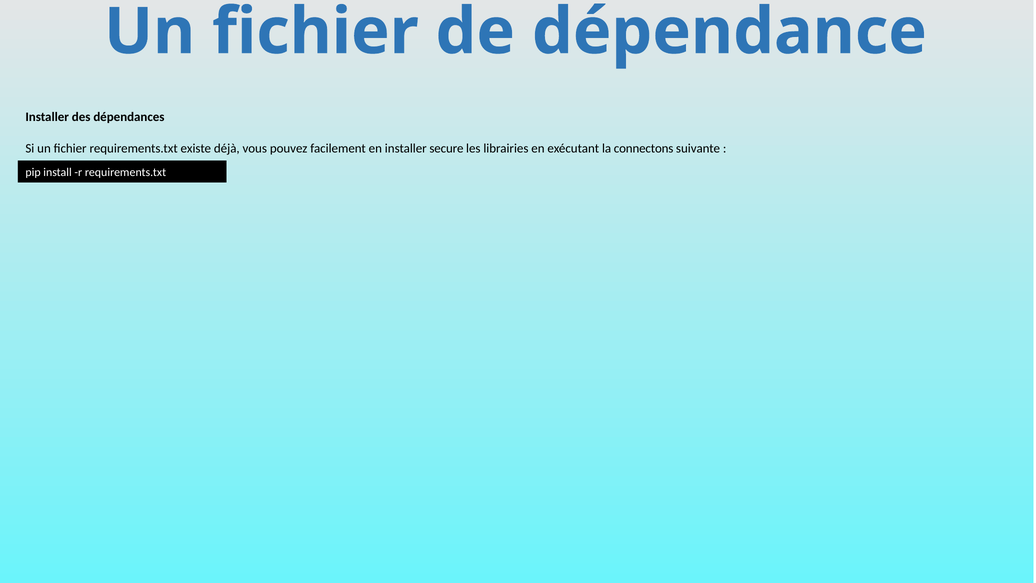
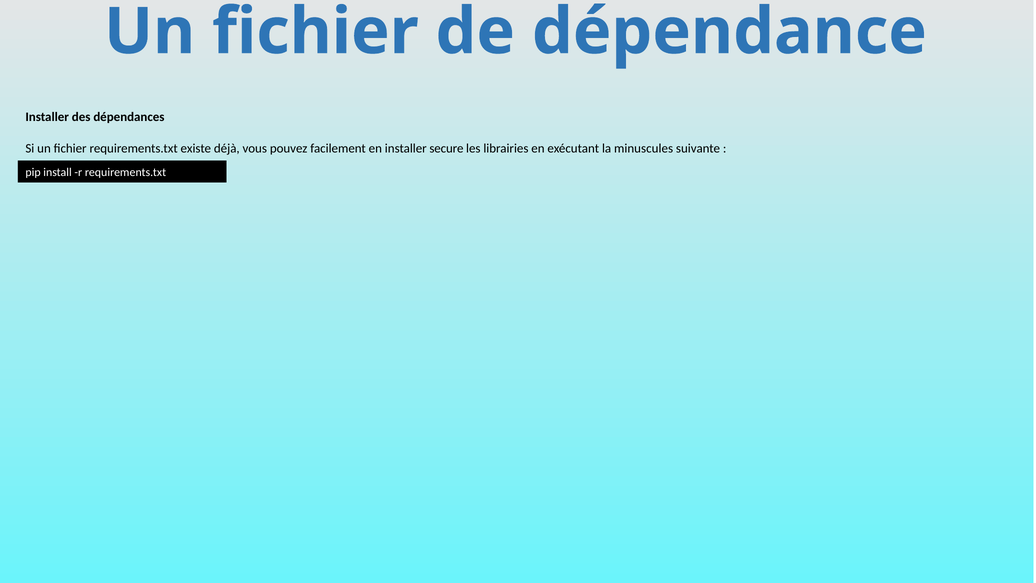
connectons: connectons -> minuscules (644, 148)
